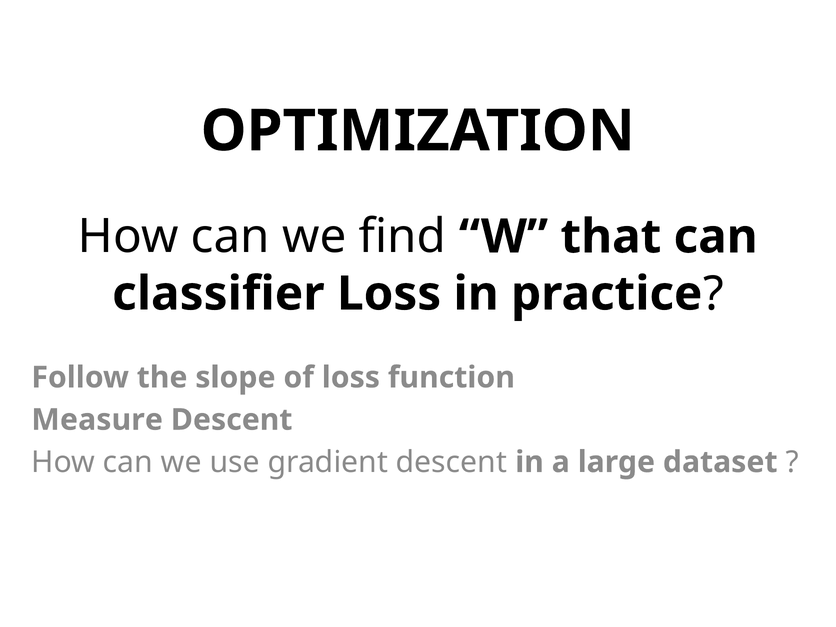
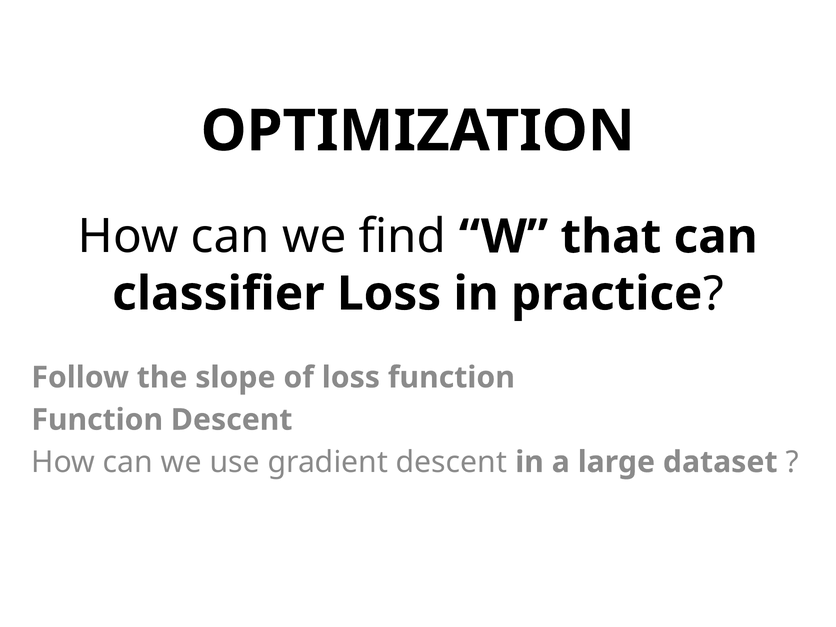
Measure: Measure -> Function (97, 420)
